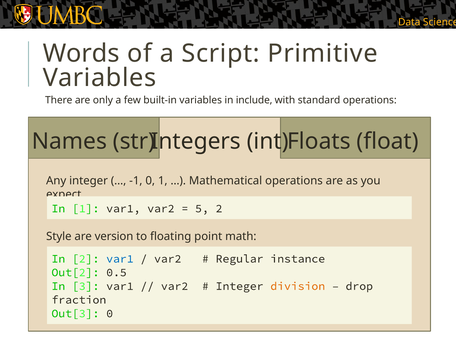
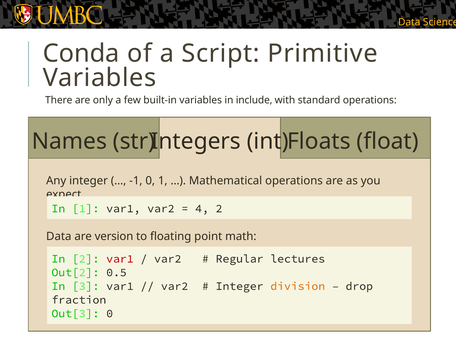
Words: Words -> Conda (81, 53)
5: 5 -> 4 (202, 209)
Style: Style -> Data (59, 236)
var1 colour: blue -> red (120, 259)
instance: instance -> lectures (298, 259)
